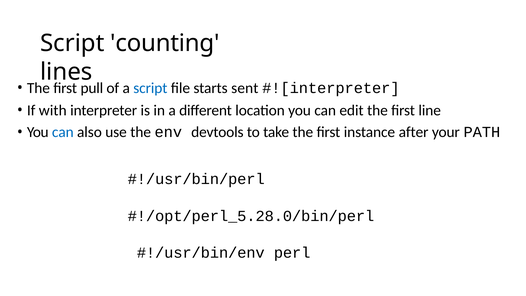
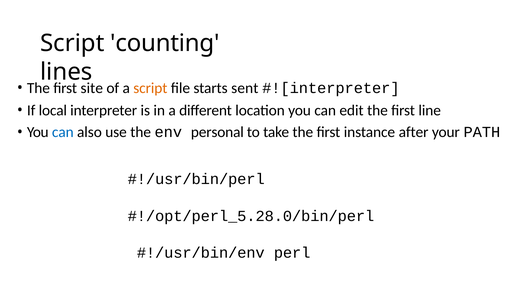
pull: pull -> site (92, 88)
script colour: blue -> orange (150, 88)
with: with -> local (53, 110)
devtools: devtools -> personal (217, 132)
